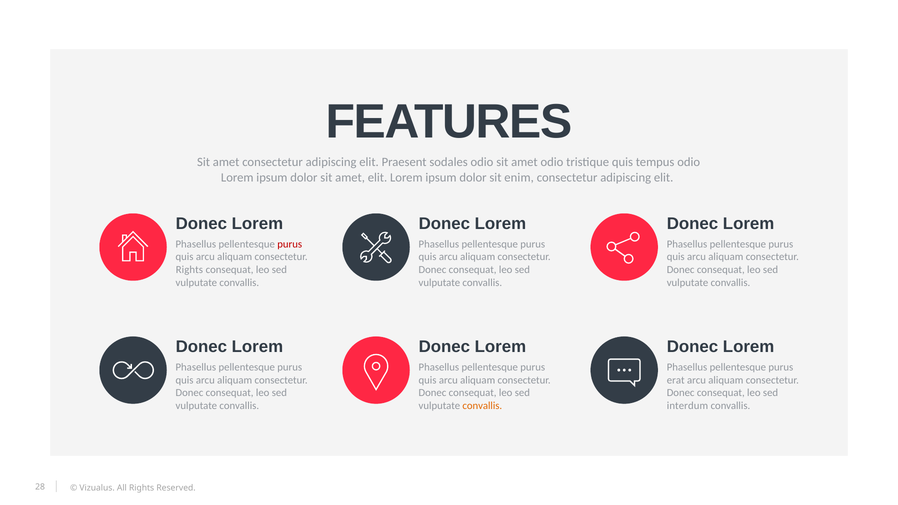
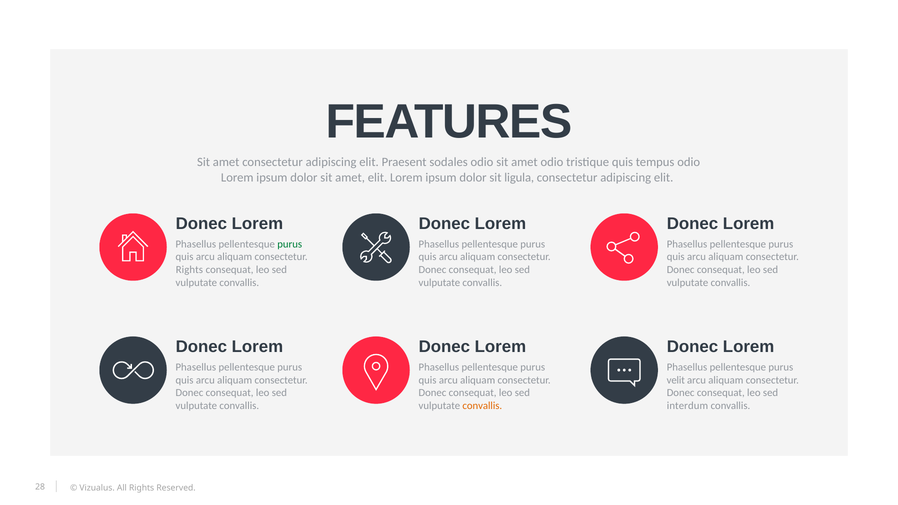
enim: enim -> ligula (519, 177)
purus colour: red -> green (290, 244)
erat: erat -> velit (676, 380)
